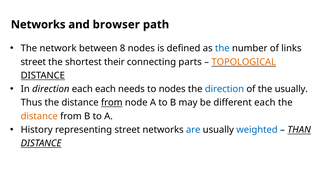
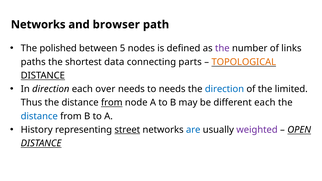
network: network -> polished (58, 48)
8: 8 -> 5 (123, 48)
the colour: blue -> purple (222, 48)
street: street -> paths (33, 62)
their: their -> data (114, 62)
each each: each -> over (105, 89)
to nodes: nodes -> needs (172, 89)
the usually: usually -> limited (291, 89)
distance colour: orange -> blue (39, 116)
street underline: none -> present (127, 130)
weighted colour: blue -> purple (257, 130)
THAN: THAN -> OPEN (299, 130)
